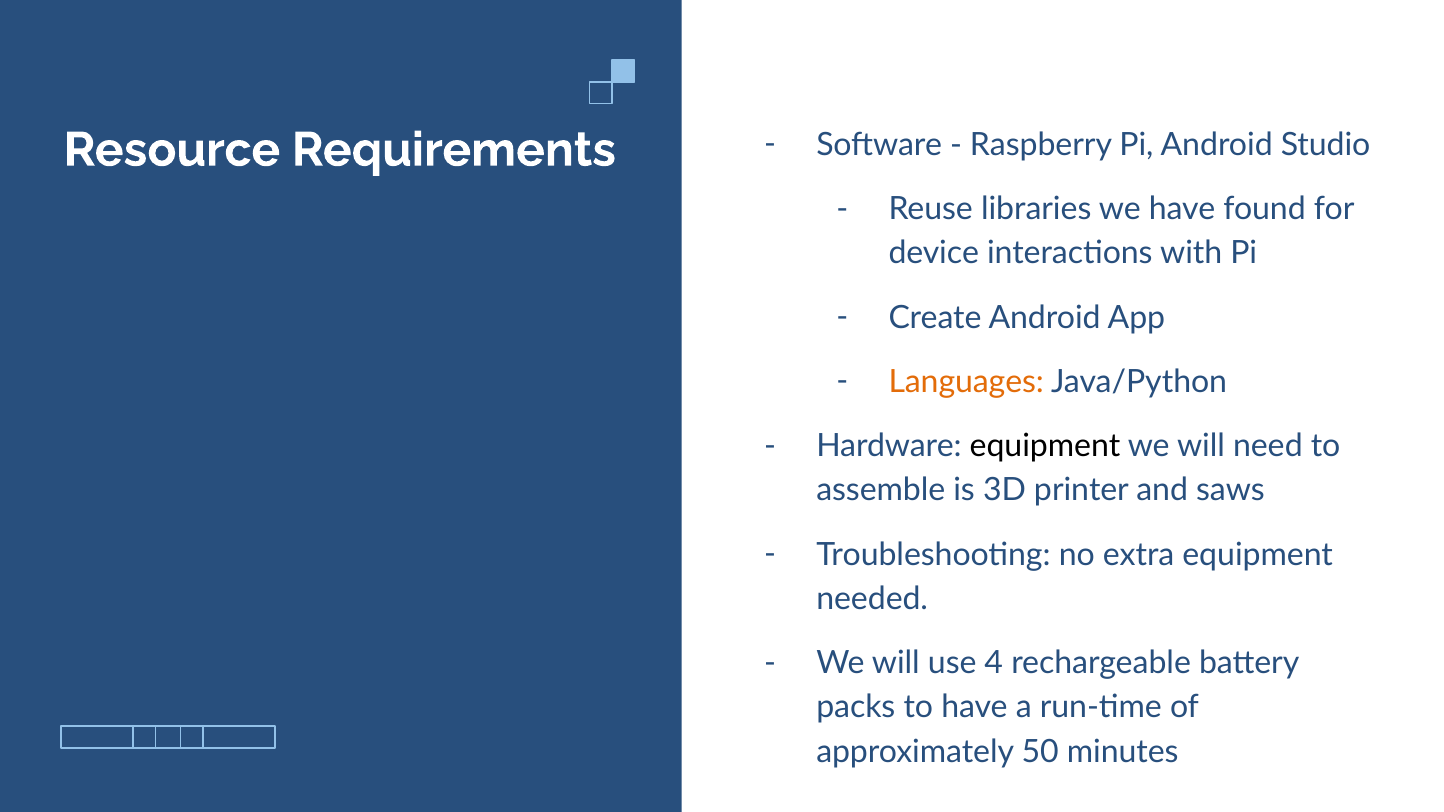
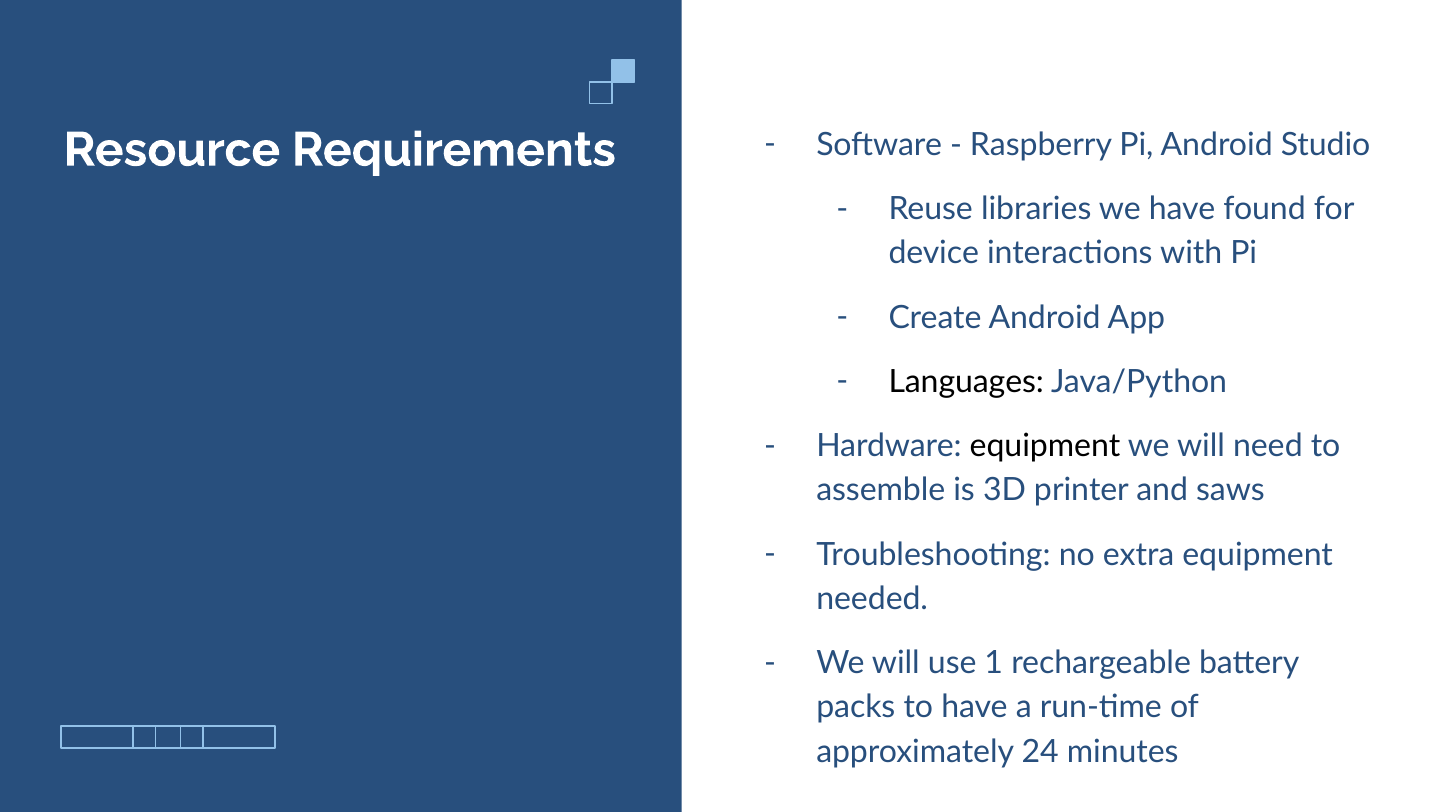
Languages colour: orange -> black (966, 382)
4: 4 -> 1 (994, 663)
50: 50 -> 24 (1040, 752)
